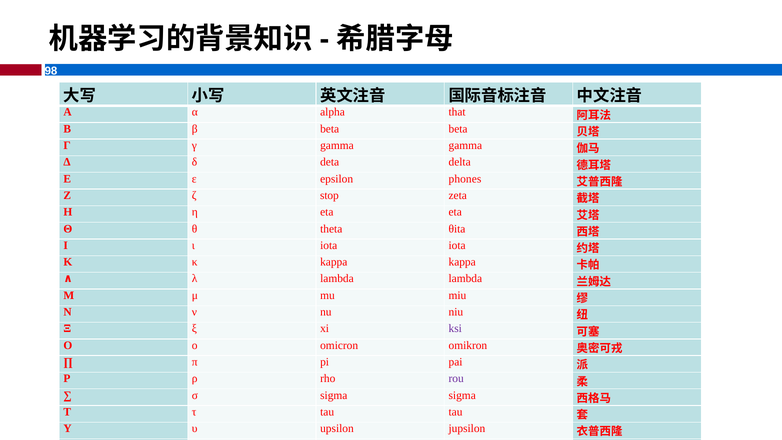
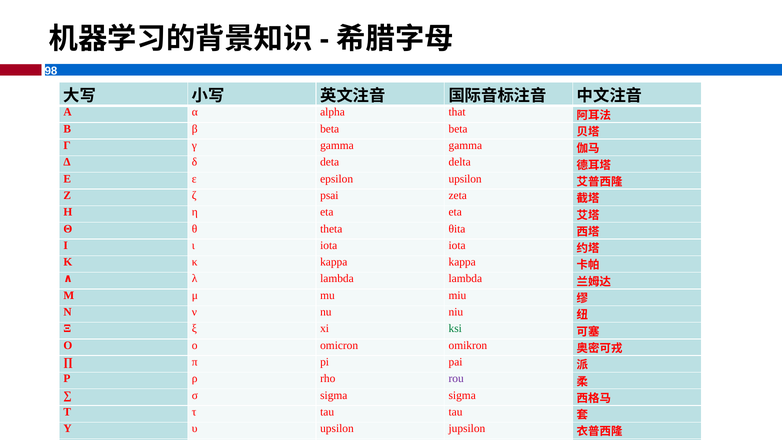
epsilon phones: phones -> upsilon (465, 179)
ζ stop: stop -> psai (329, 195)
ksi colour: purple -> green (455, 329)
